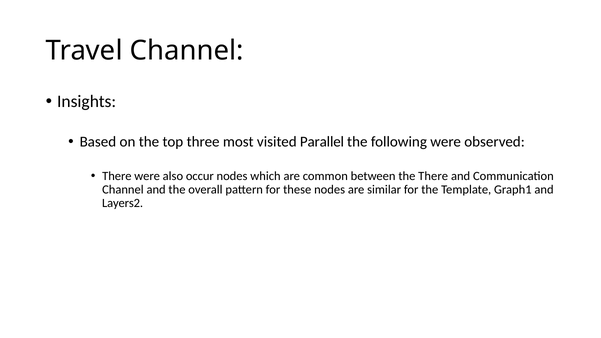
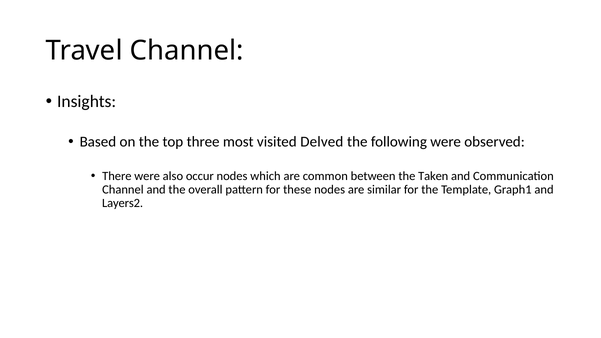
Parallel: Parallel -> Delved (322, 142)
the There: There -> Taken (433, 176)
